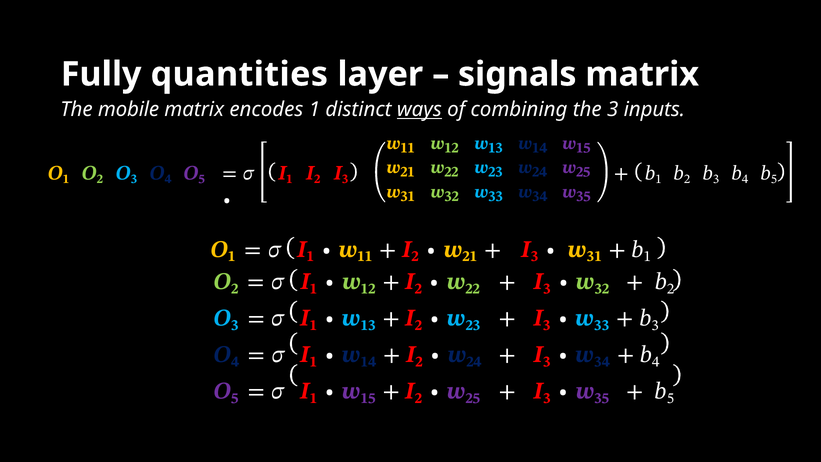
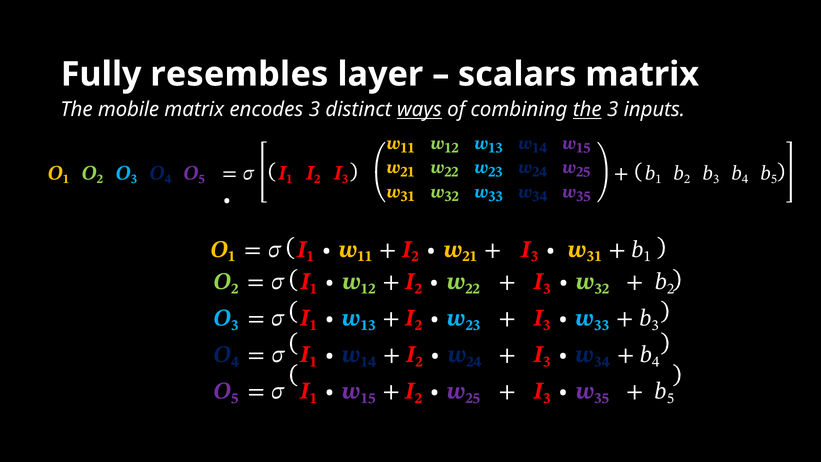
quantities: quantities -> resembles (239, 74)
signals: signals -> scalars (517, 74)
encodes 1: 1 -> 3 (314, 110)
the underline: none -> present (587, 110)
